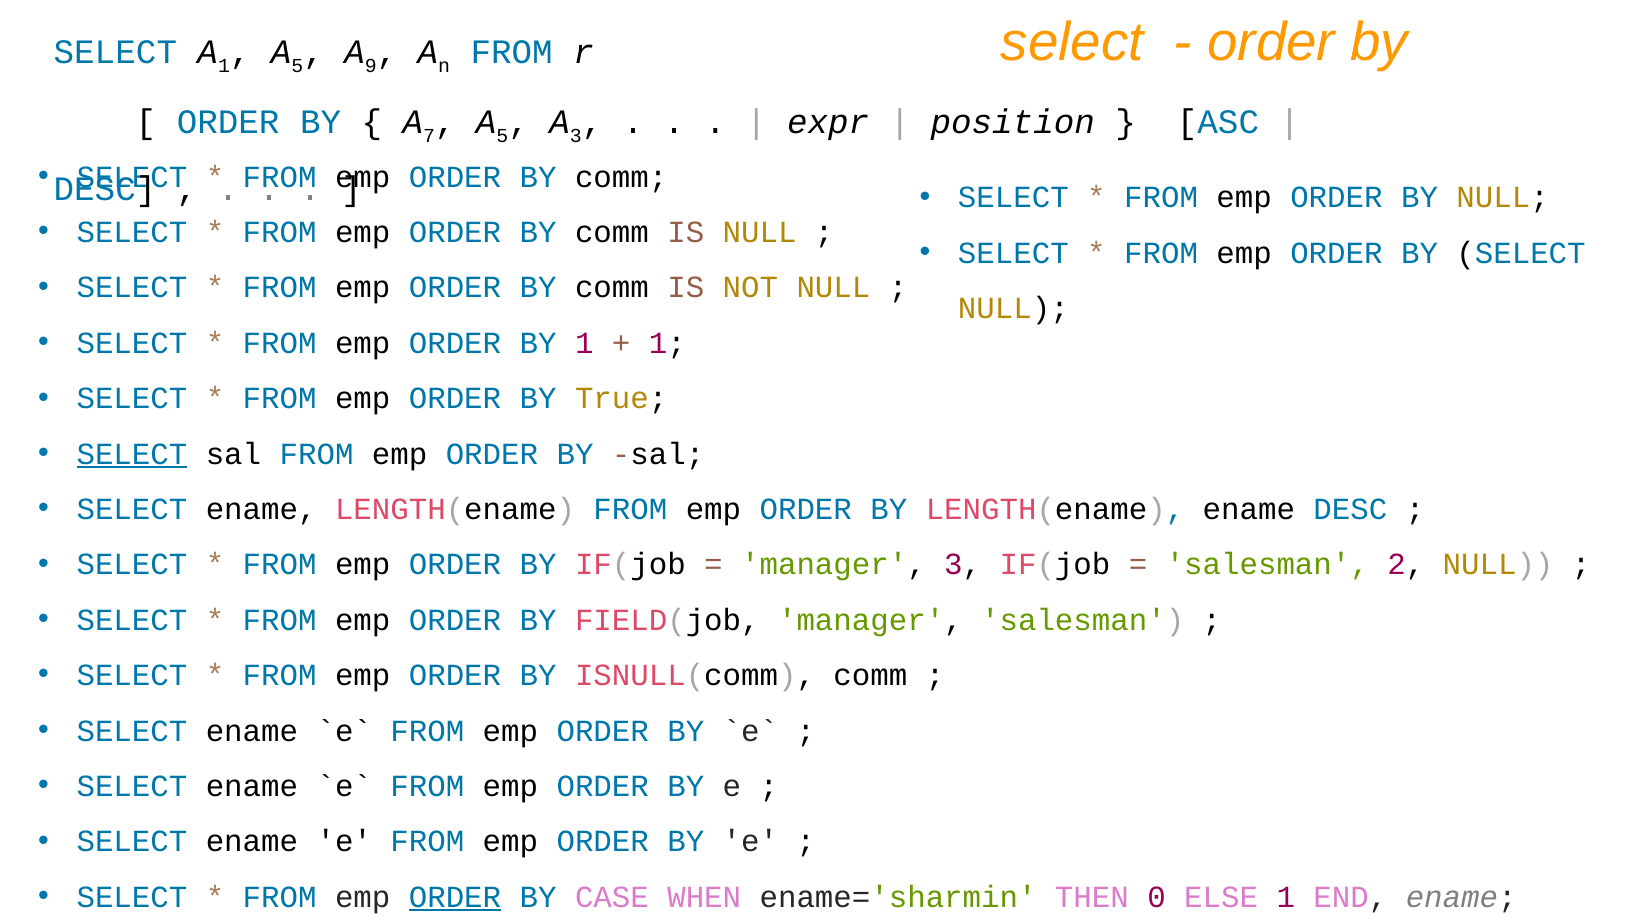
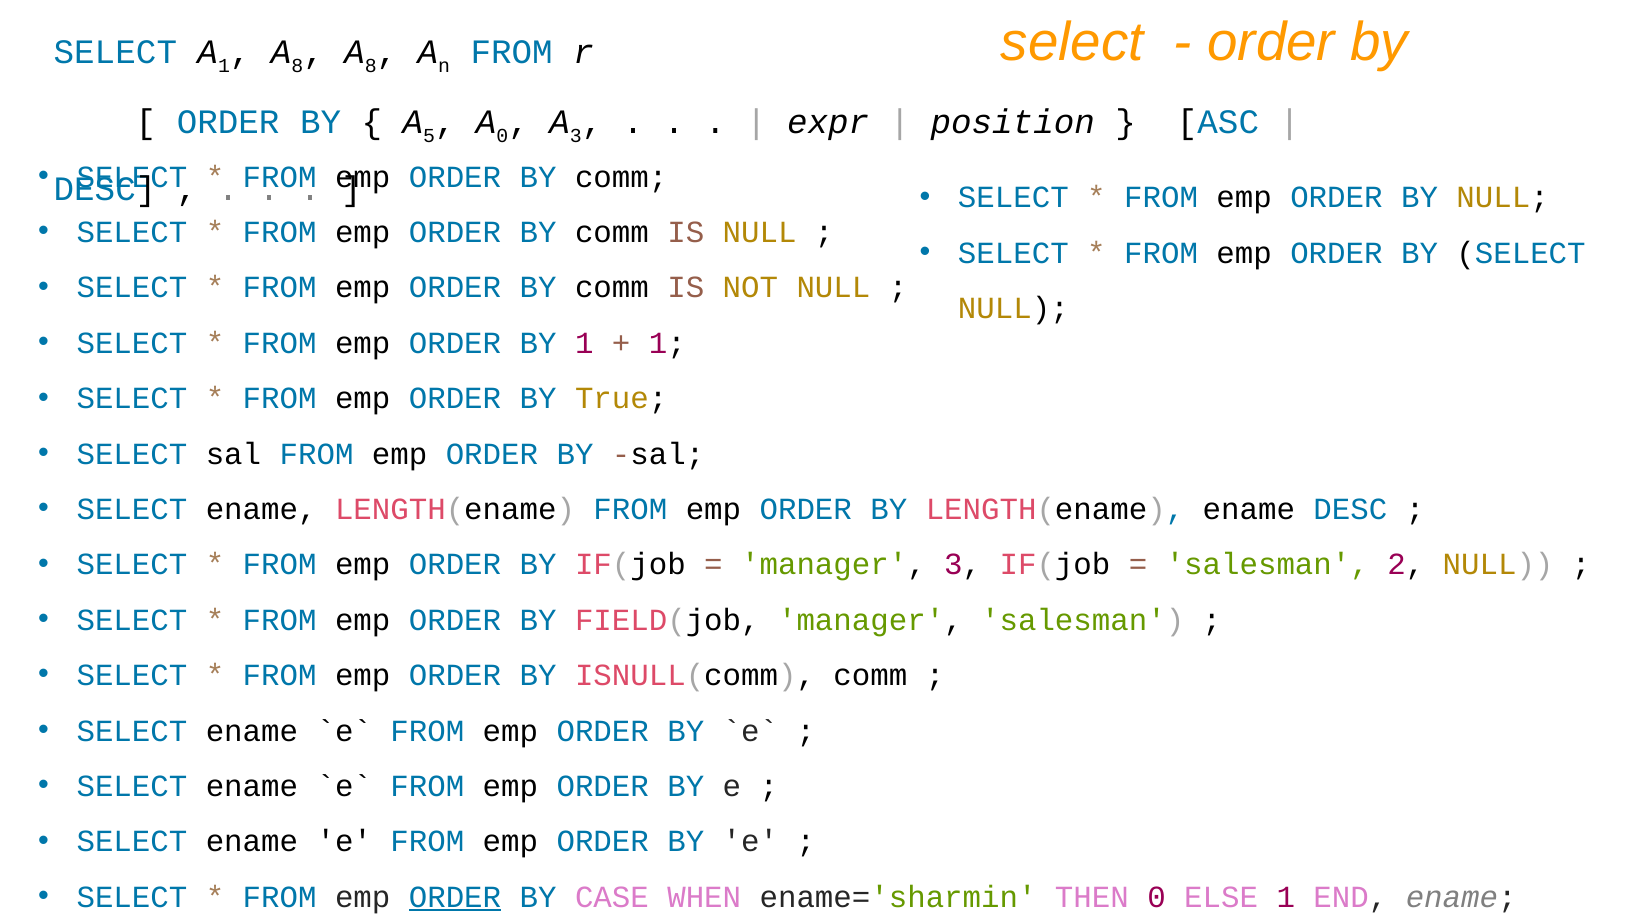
5: 5 -> 8 (297, 66)
9: 9 -> 8 (371, 66)
7: 7 -> 5 (429, 136)
5: 5 -> 0 (502, 136)
SELECT underline: present -> none (132, 454)
